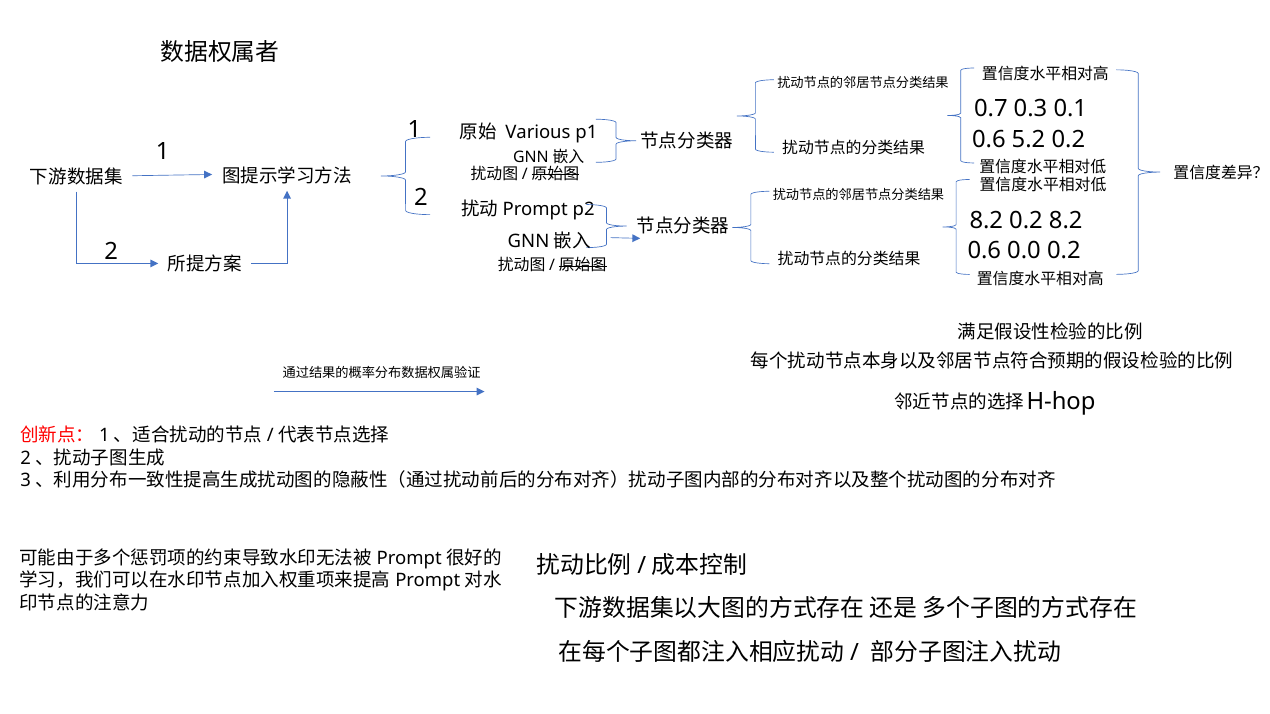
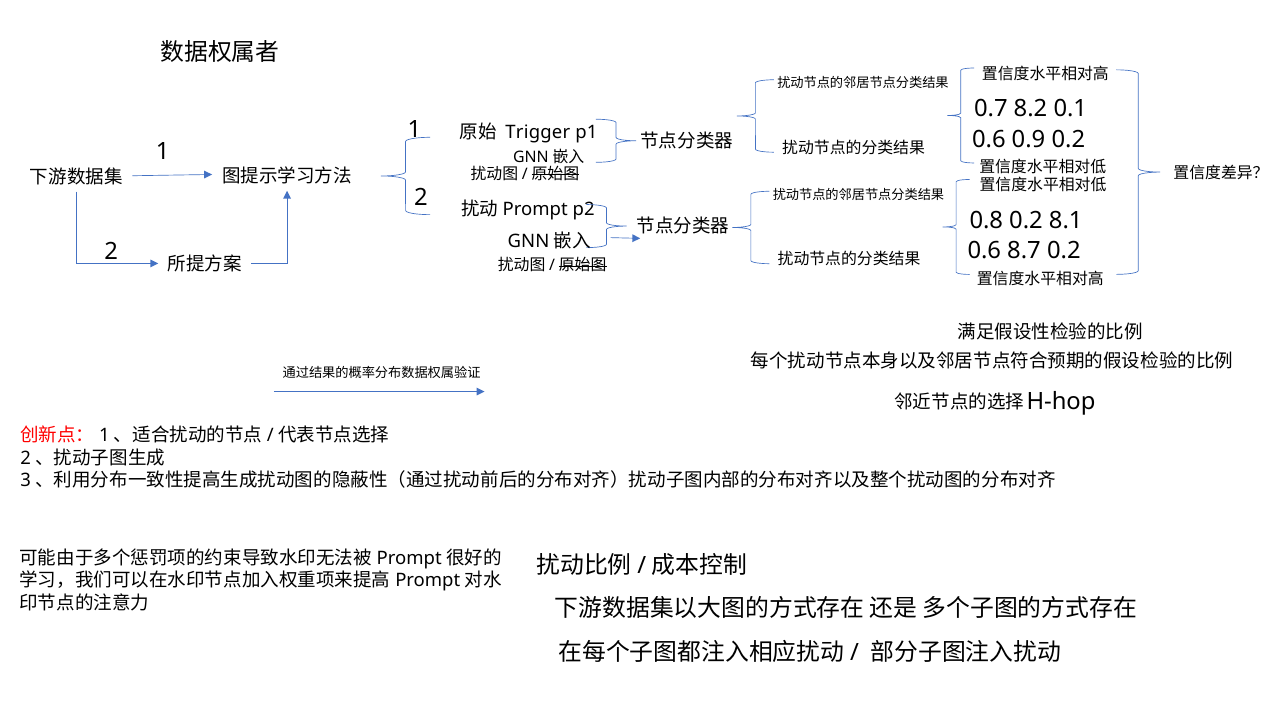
0.3: 0.3 -> 8.2 (1031, 109)
Various: Various -> Trigger (538, 132)
5.2: 5.2 -> 0.9 (1029, 139)
8.2: 8.2 -> 0.8 (986, 221)
0.2 8.2: 8.2 -> 8.1 (1066, 221)
0.0: 0.0 -> 8.7 (1024, 251)
